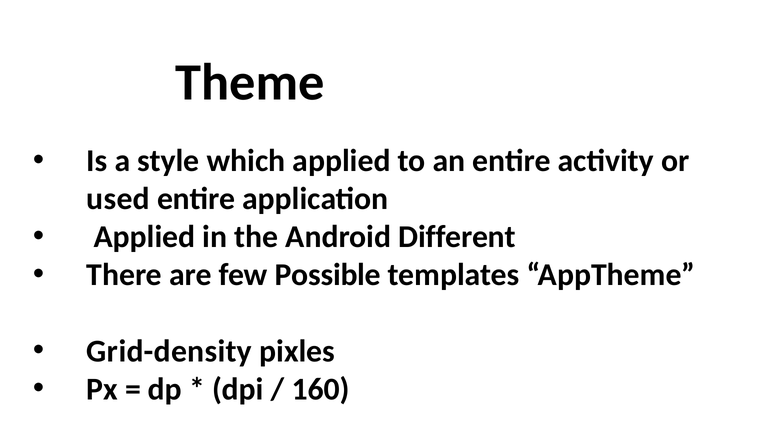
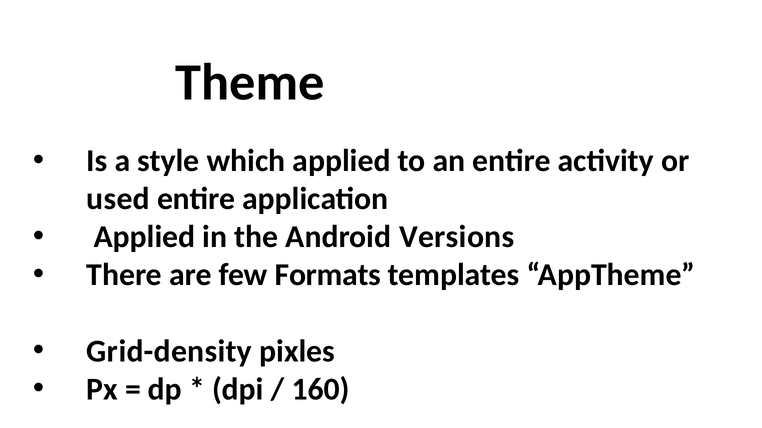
Different: Different -> Versions (457, 237)
Possible: Possible -> Formats (328, 275)
